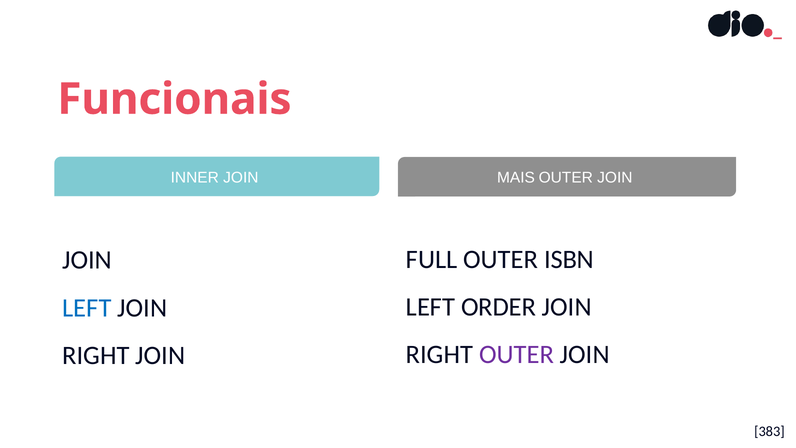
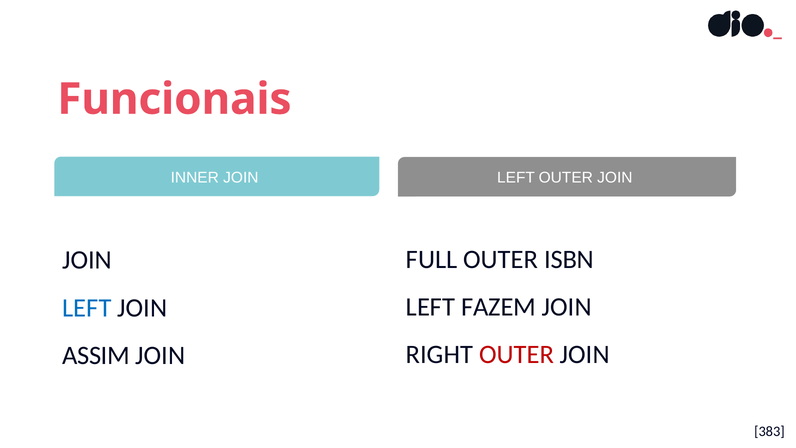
INNER JOIN MAIS: MAIS -> LEFT (516, 178)
ORDER: ORDER -> FAZEM (499, 307)
OUTER colour: purple -> red (517, 354)
RIGHT: RIGHT -> ASSIM (96, 355)
